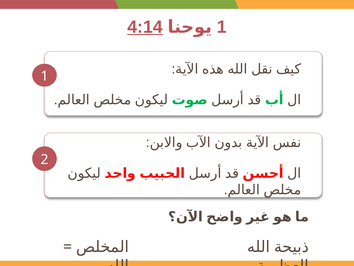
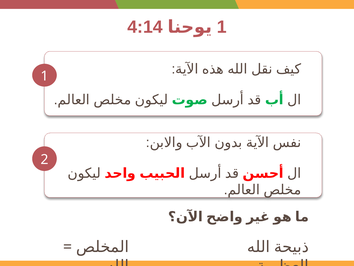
4:14 underline: present -> none (145, 27)
